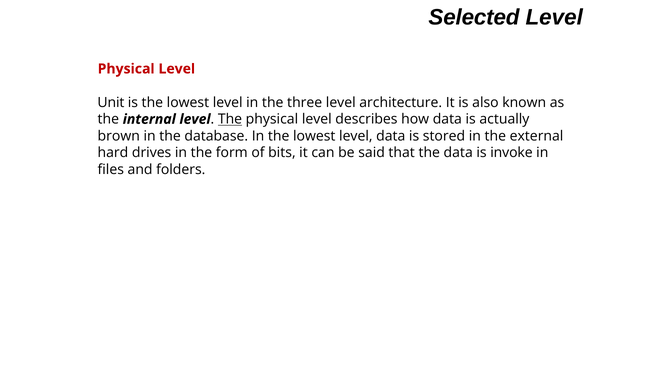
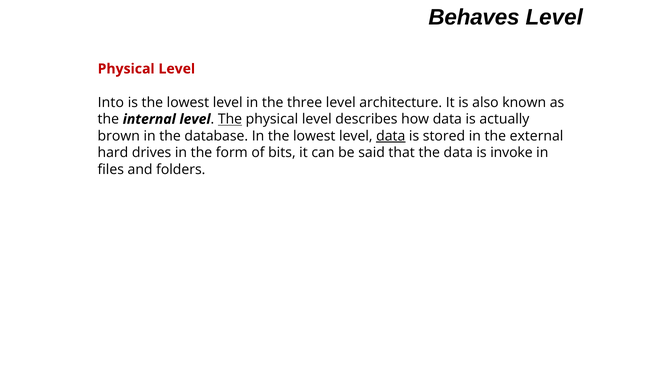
Selected: Selected -> Behaves (474, 17)
Unit: Unit -> Into (111, 102)
data underline: none -> present (391, 136)
